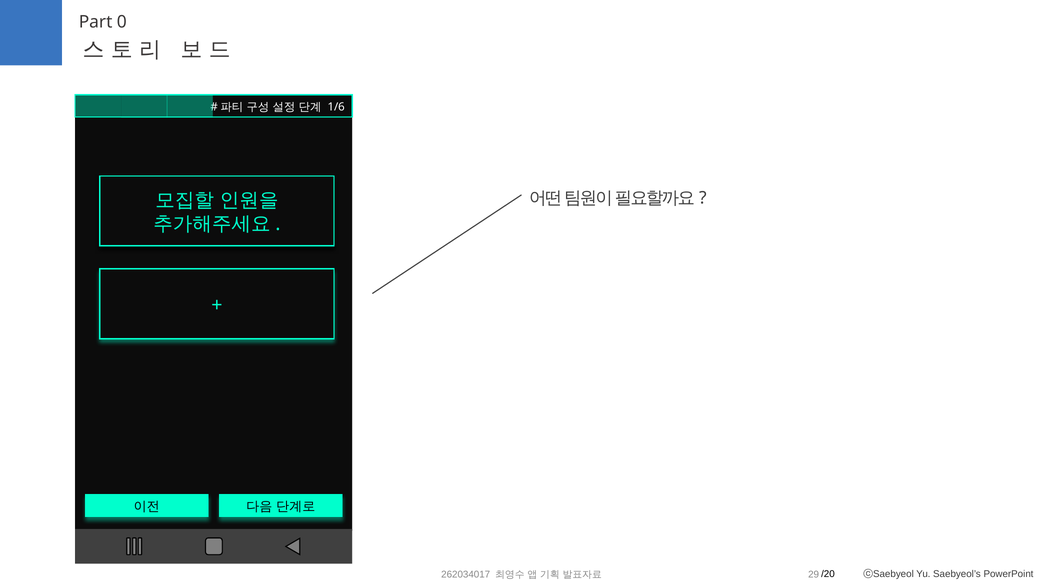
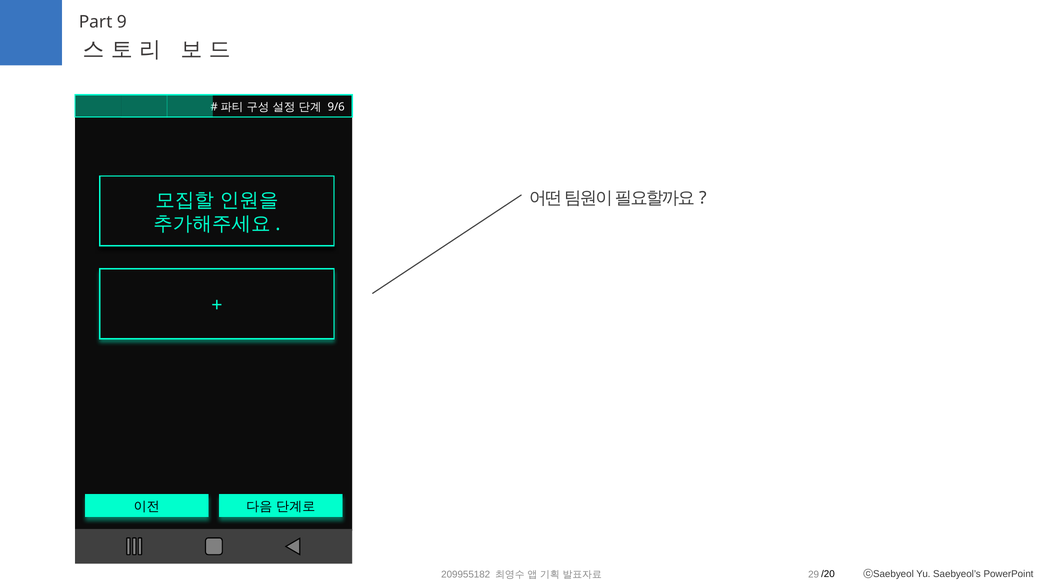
0: 0 -> 9 (122, 22)
1/6: 1/6 -> 9/6 (336, 107)
262034017: 262034017 -> 209955182 (466, 574)
